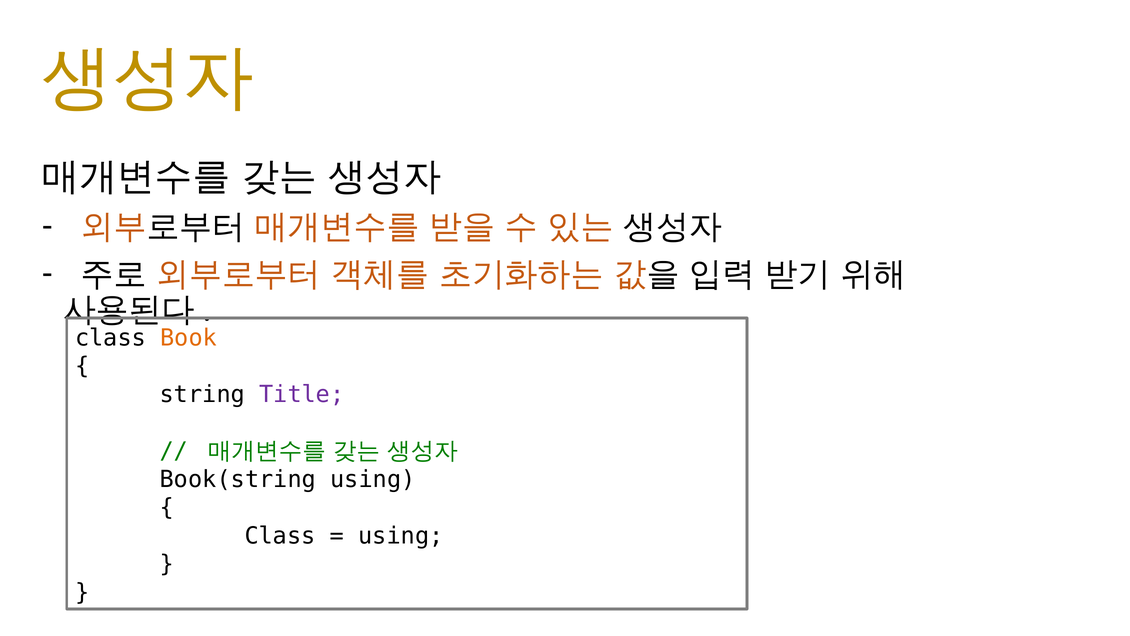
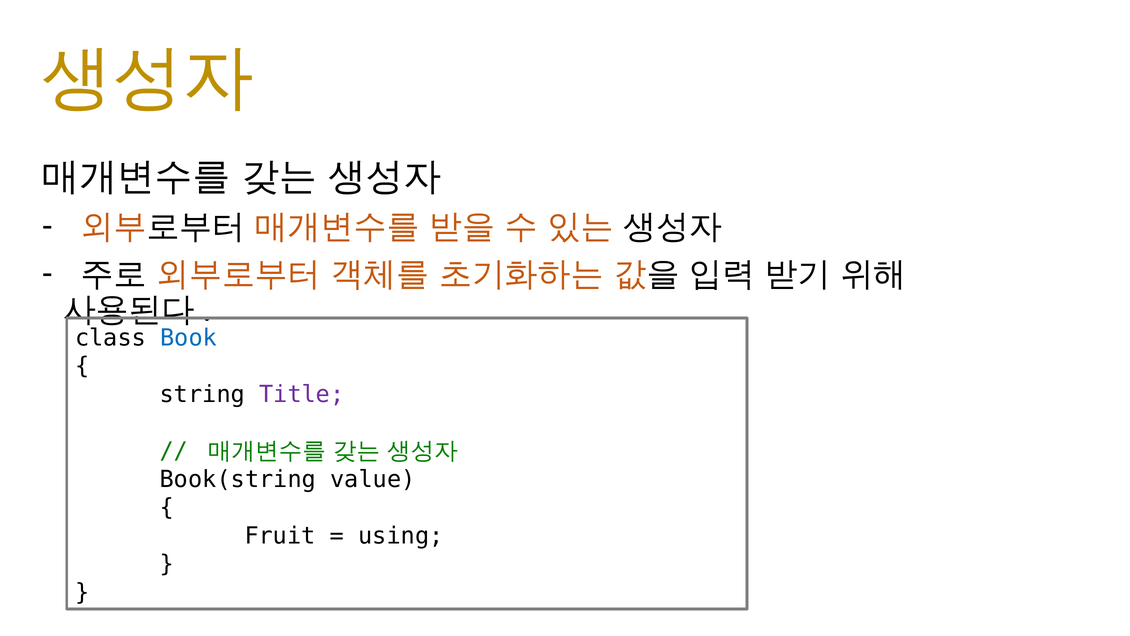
Book colour: orange -> blue (189, 338)
Book(string using: using -> value (373, 479)
Class: Class -> Fruit (280, 536)
